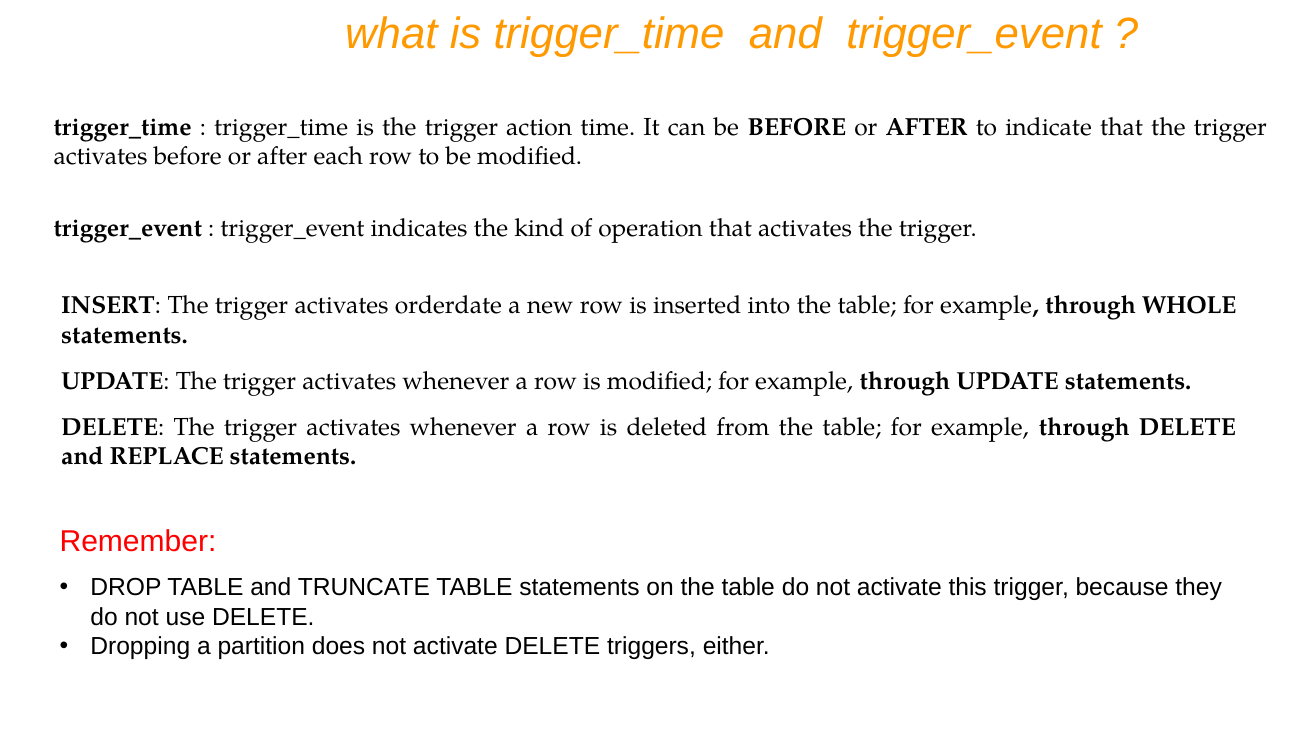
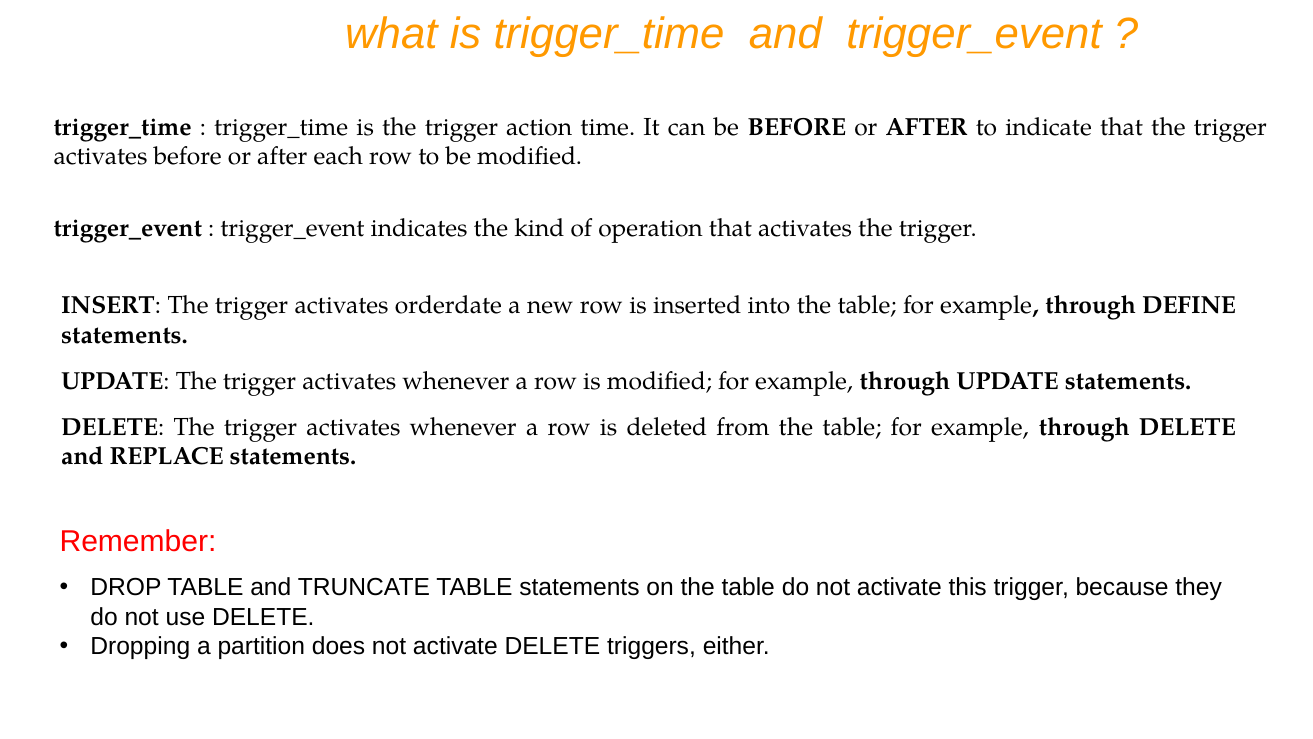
WHOLE: WHOLE -> DEFINE (1189, 305)
